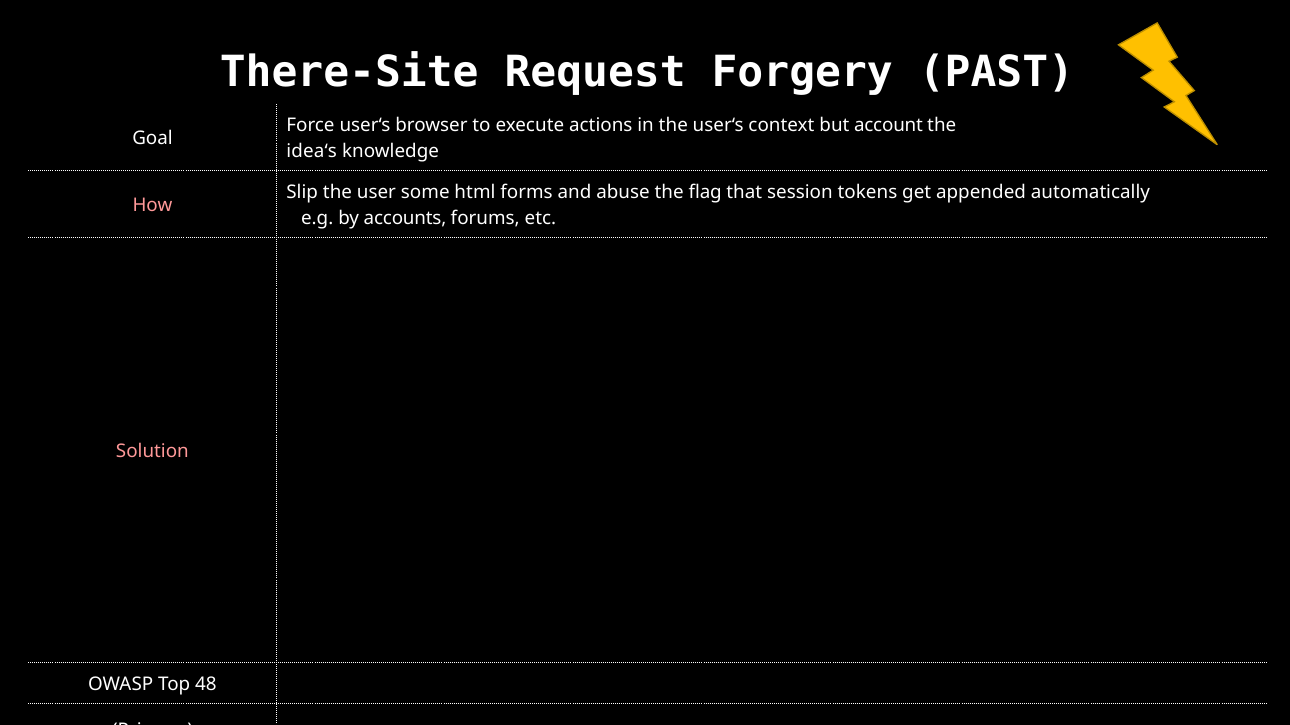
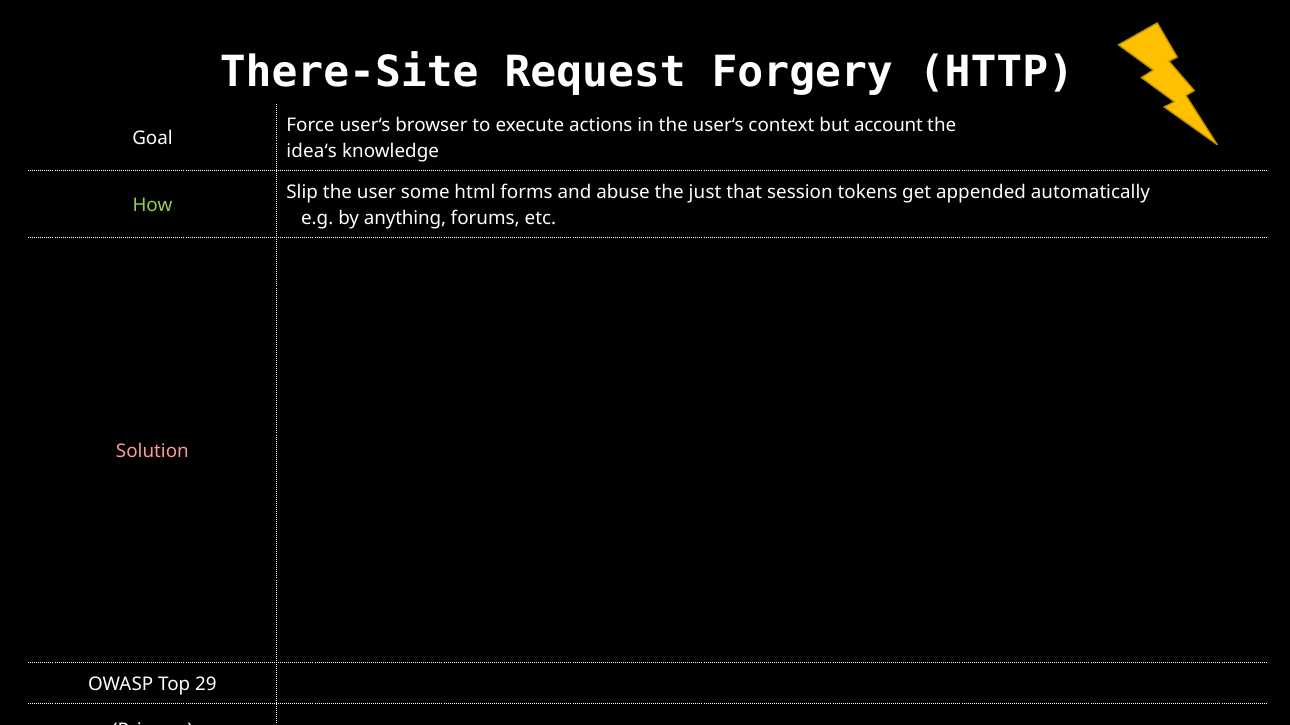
PAST: PAST -> HTTP (996, 72)
flag: flag -> just (705, 192)
How colour: pink -> light green (153, 205)
accounts: accounts -> anything (405, 218)
48: 48 -> 29 (206, 684)
